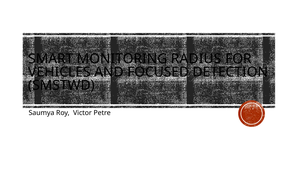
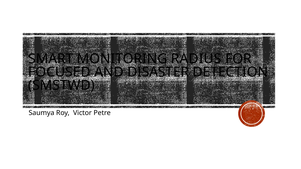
VEHICLES: VEHICLES -> FOCUSED (59, 72)
FOCUSED: FOCUSED -> DISASTER (158, 72)
